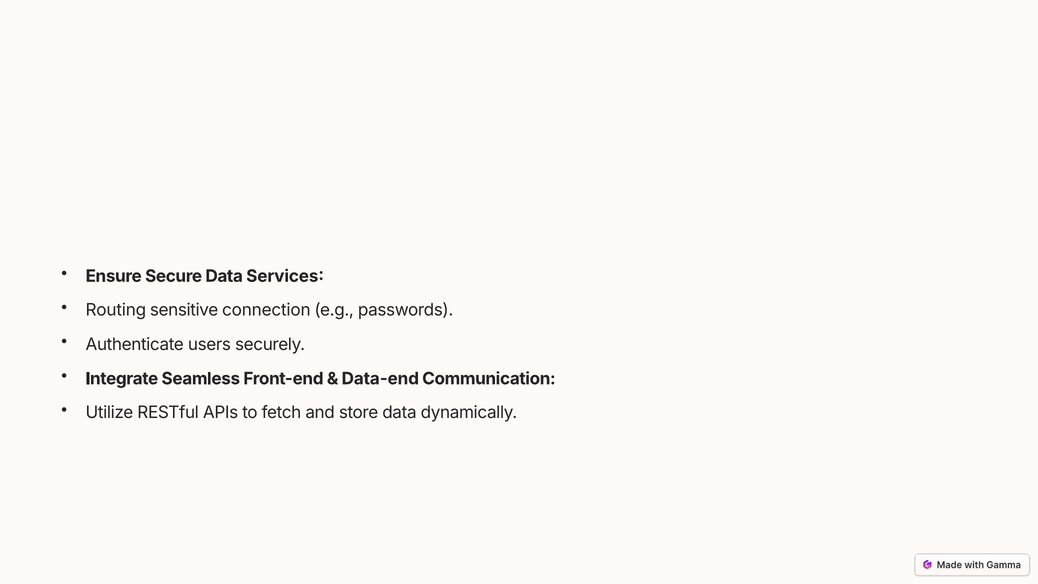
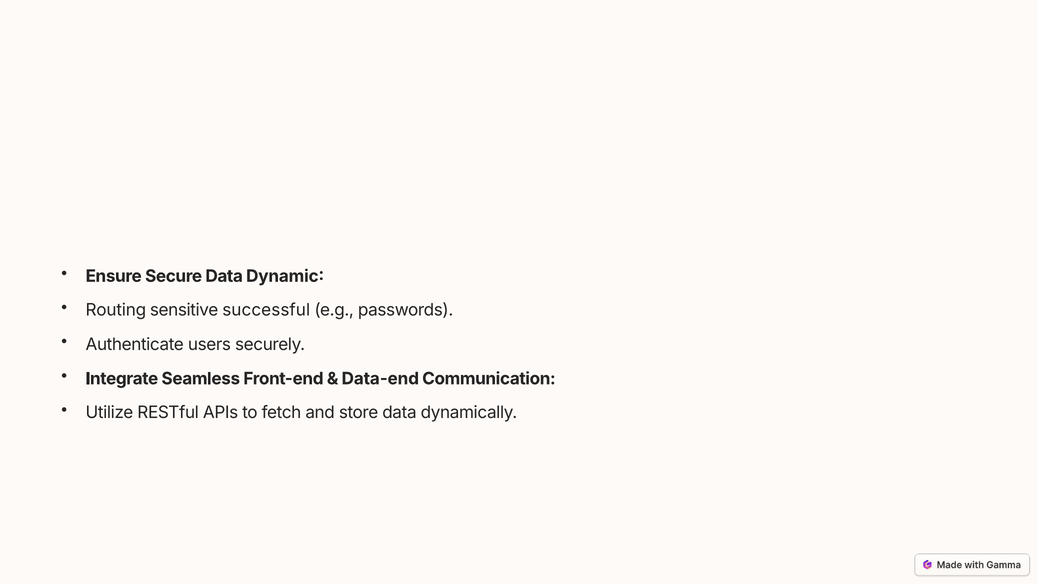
Services: Services -> Dynamic (285, 276)
connection: connection -> successful (266, 310)
